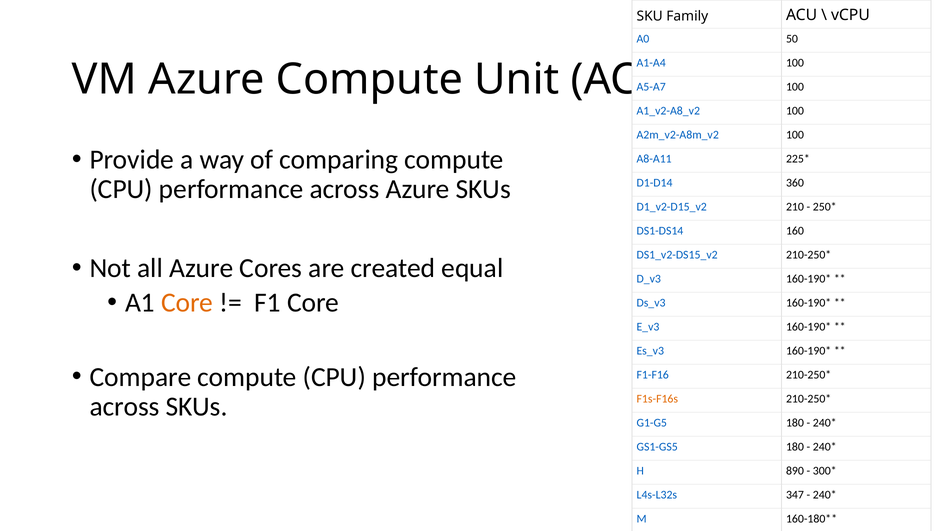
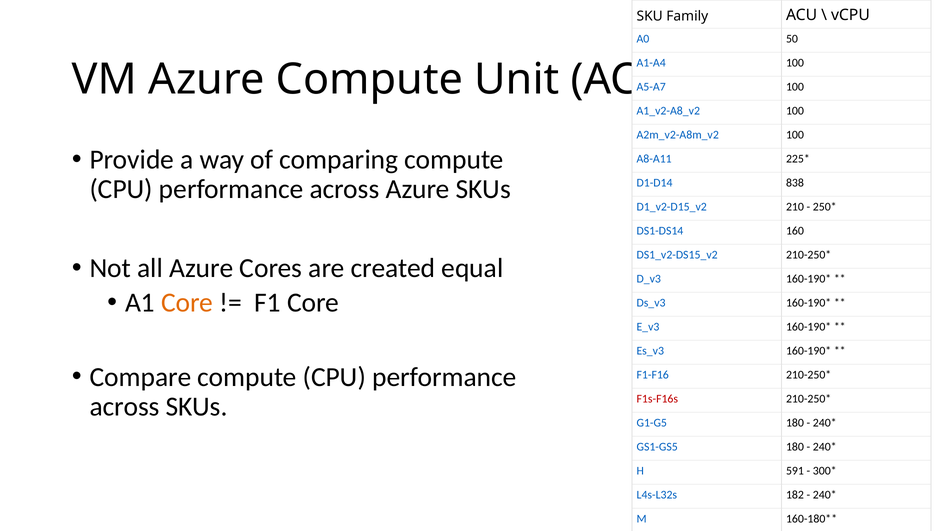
360: 360 -> 838 (795, 183)
F1s-F16s colour: orange -> red (657, 399)
890: 890 -> 591 (795, 471)
347: 347 -> 182 (795, 495)
